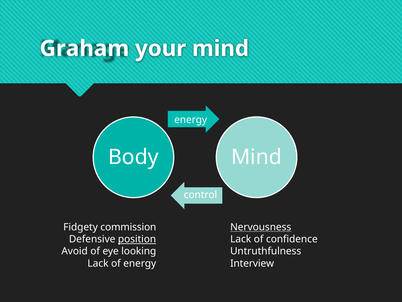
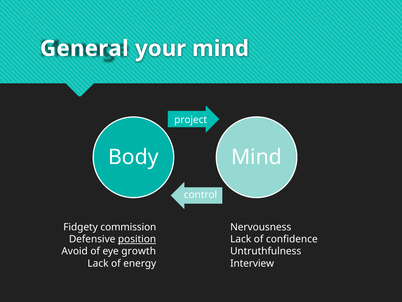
Graham: Graham -> General (84, 48)
energy: energy -> project (191, 119)
Nervousness underline: present -> none (261, 227)
looking: looking -> growth (139, 251)
